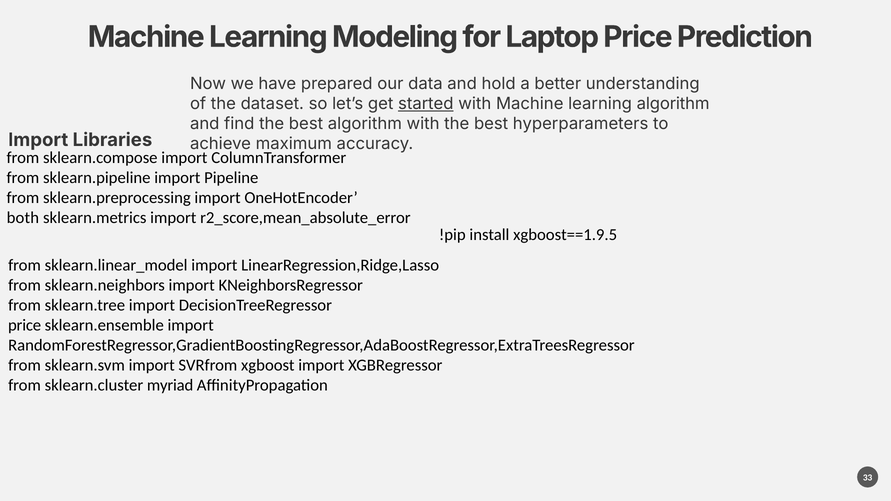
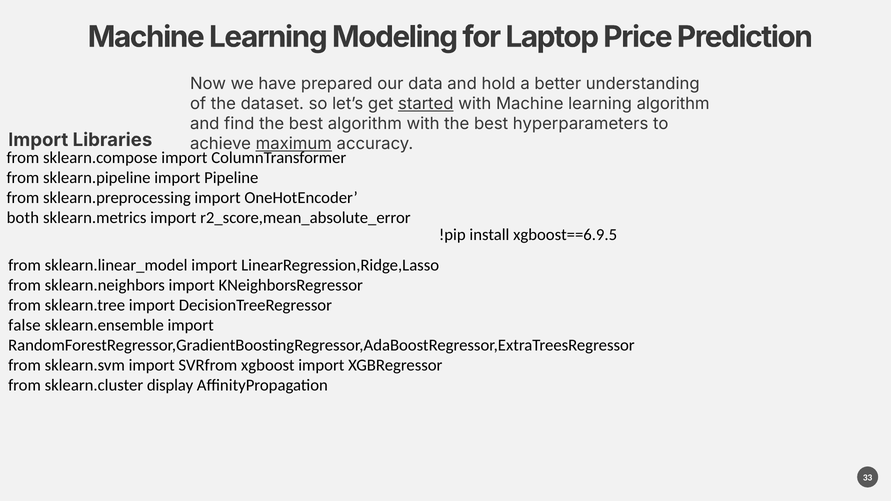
maximum underline: none -> present (294, 144)
xgboost==1.9.5: xgboost==1.9.5 -> xgboost==6.9.5 (565, 235)
price: price -> false (24, 325)
myriad: myriad -> display (170, 385)
